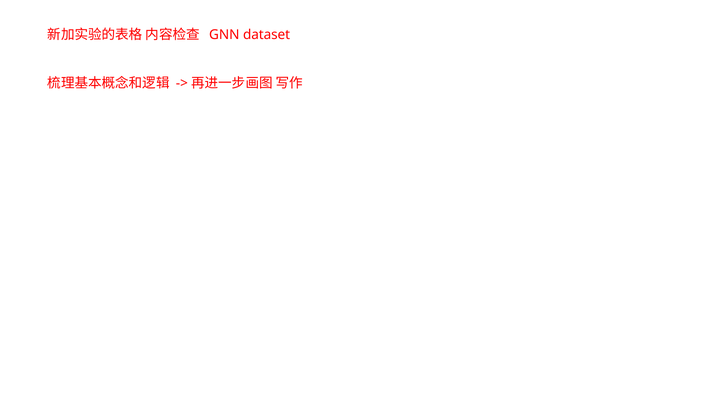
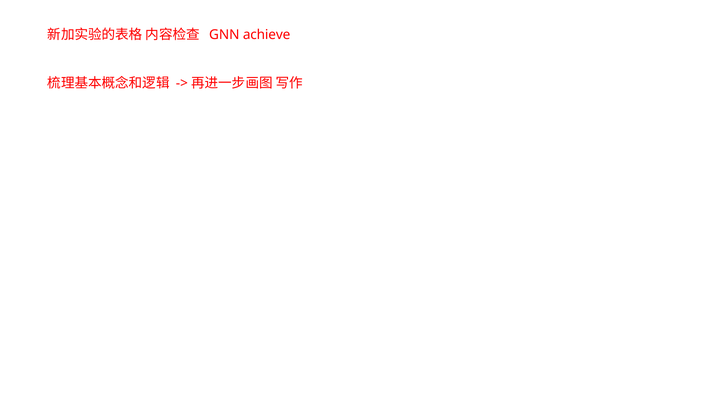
dataset: dataset -> achieve (267, 35)
